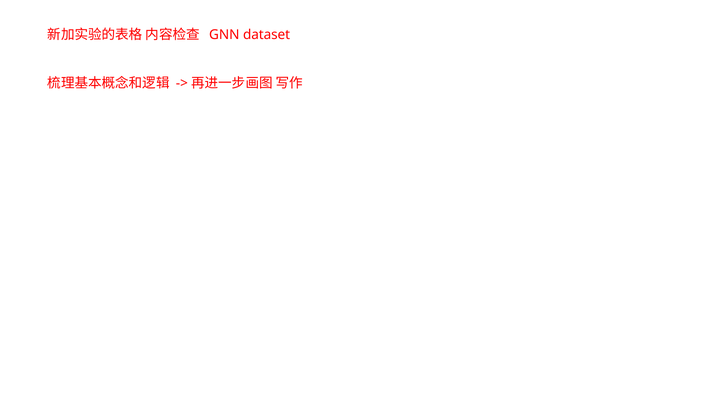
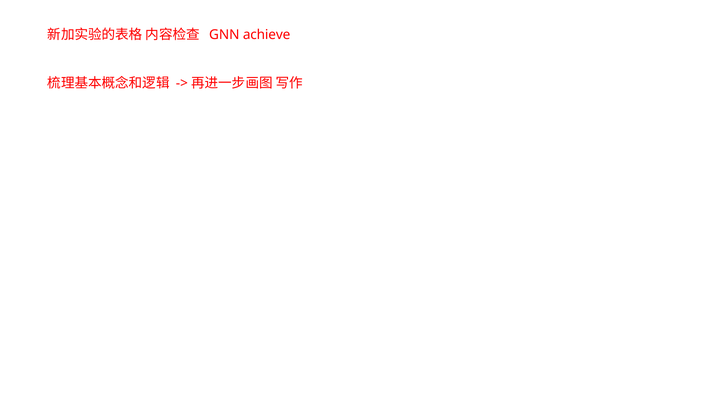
dataset: dataset -> achieve (267, 35)
